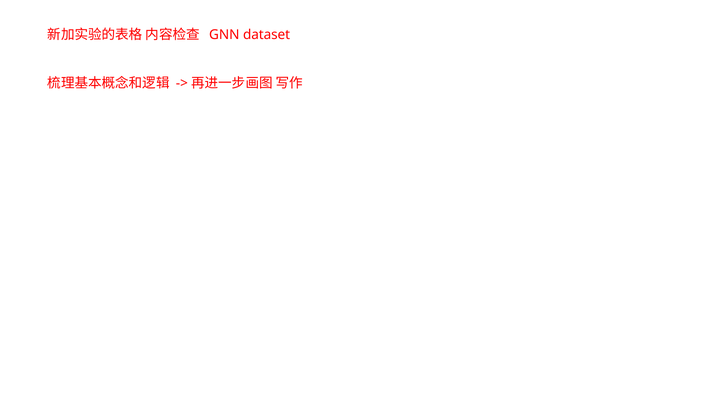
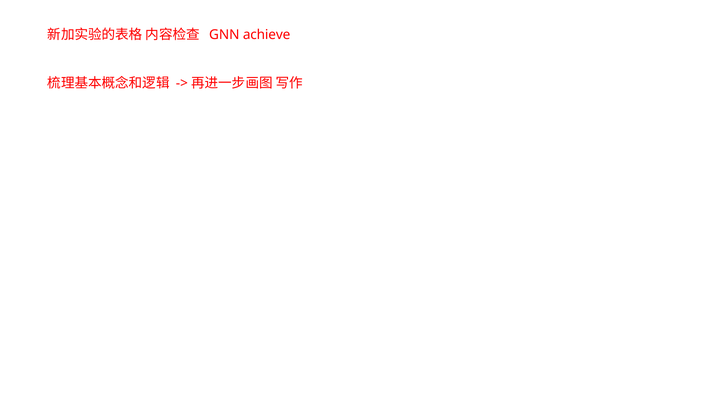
dataset: dataset -> achieve (267, 35)
